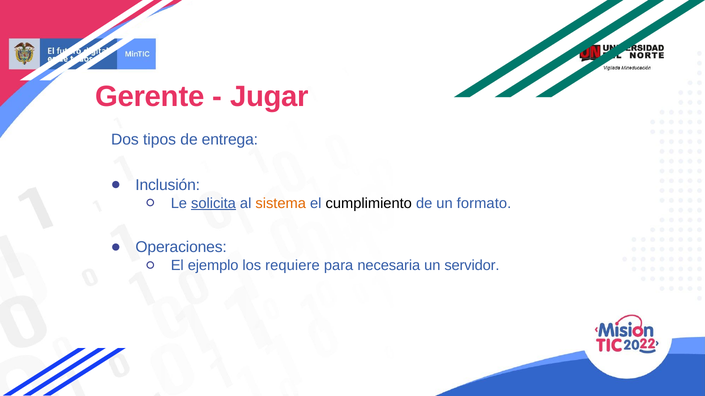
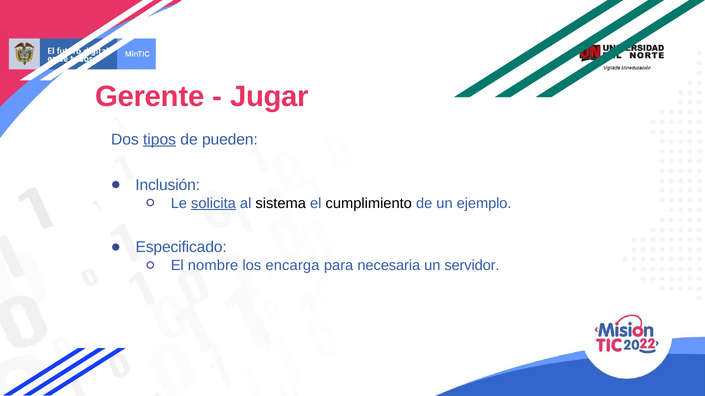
tipos underline: none -> present (160, 140)
entrega: entrega -> pueden (230, 140)
sistema colour: orange -> black (281, 203)
formato: formato -> ejemplo (484, 203)
Operaciones: Operaciones -> Especificado (181, 248)
ejemplo: ejemplo -> nombre (213, 266)
requiere: requiere -> encarga (292, 266)
